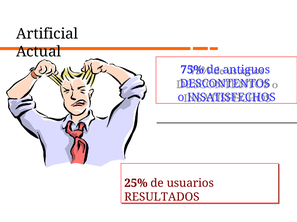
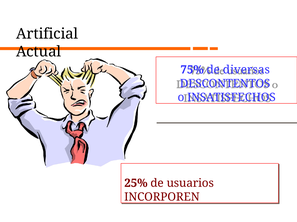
antiguos: antiguos -> diversas (246, 70)
RESULTADOS: RESULTADOS -> INCORPOREN (162, 198)
